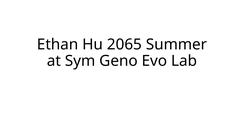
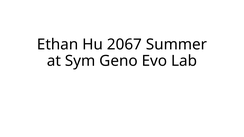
2065: 2065 -> 2067 (124, 45)
